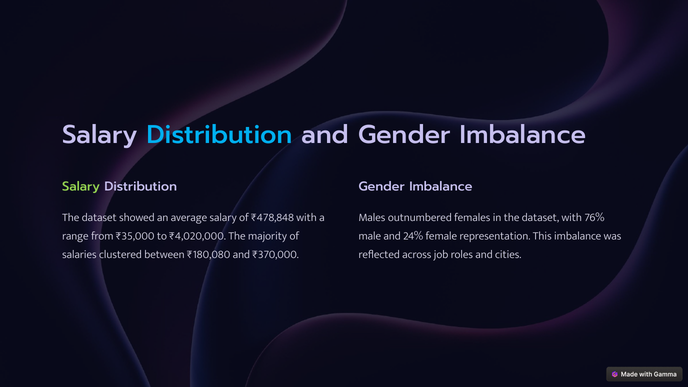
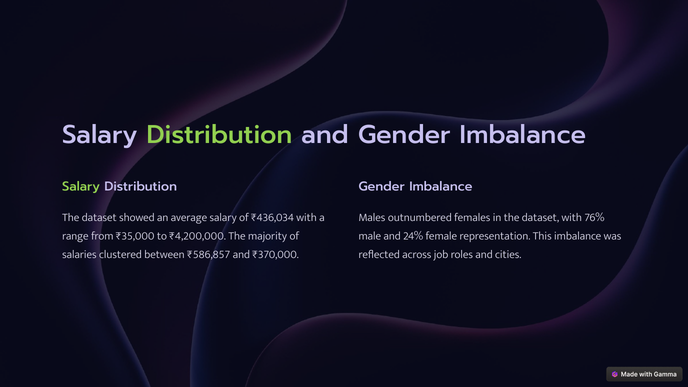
Distribution colour: light blue -> light green (220, 135)
₹478,848: ₹478,848 -> ₹436,034 (273, 217)
₹4,020,000: ₹4,020,000 -> ₹4,200,000 (198, 236)
₹180,080: ₹180,080 -> ₹586,857 (209, 254)
